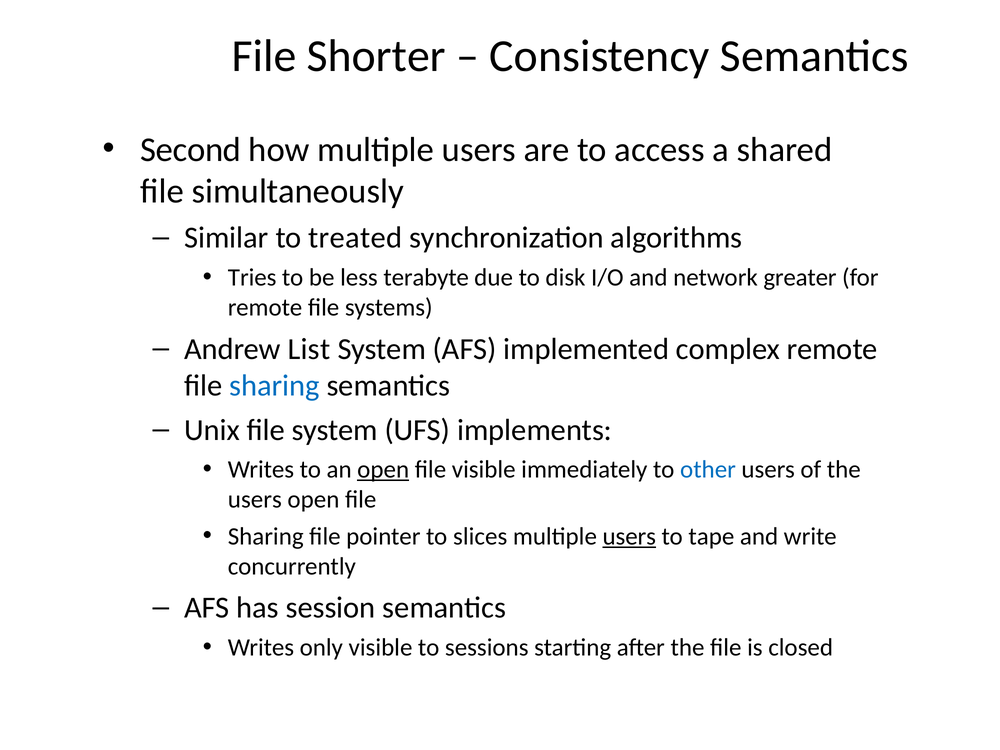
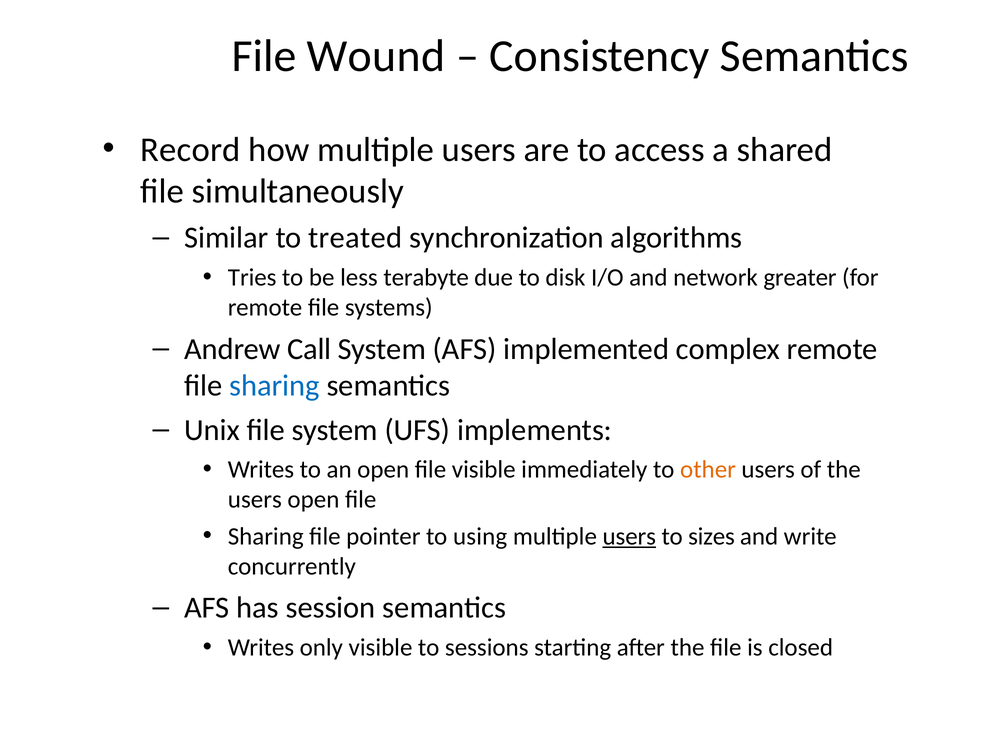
Shorter: Shorter -> Wound (376, 56)
Second: Second -> Record (190, 150)
List: List -> Call (309, 349)
open underline: present -> none (383, 470)
other colour: blue -> orange (708, 470)
slices: slices -> using (480, 536)
tape: tape -> sizes (712, 536)
